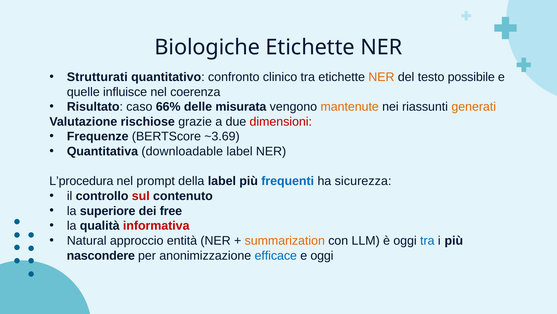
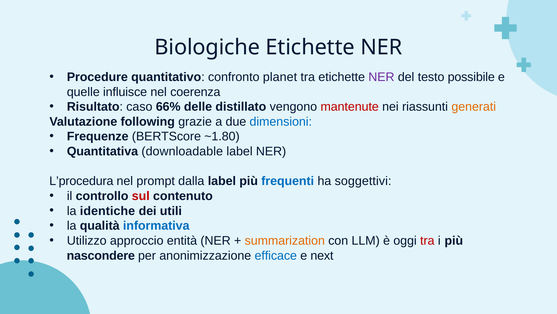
Strutturati: Strutturati -> Procedure (97, 77)
clinico: clinico -> planet (280, 77)
NER colour: orange -> purple (381, 77)
misurata: misurata -> distillato (241, 107)
mantenute colour: orange -> red (350, 107)
rischiose: rischiose -> following (148, 121)
dimensioni colour: red -> blue (281, 121)
~3.69: ~3.69 -> ~1.80 (222, 136)
della: della -> dalla (191, 181)
sicurezza: sicurezza -> soggettivi (363, 181)
superiore: superiore -> identiche (108, 210)
free: free -> utili (171, 210)
informativa colour: red -> blue (156, 225)
Natural: Natural -> Utilizzo (87, 240)
tra colour: blue -> red (427, 240)
e oggi: oggi -> next (322, 255)
